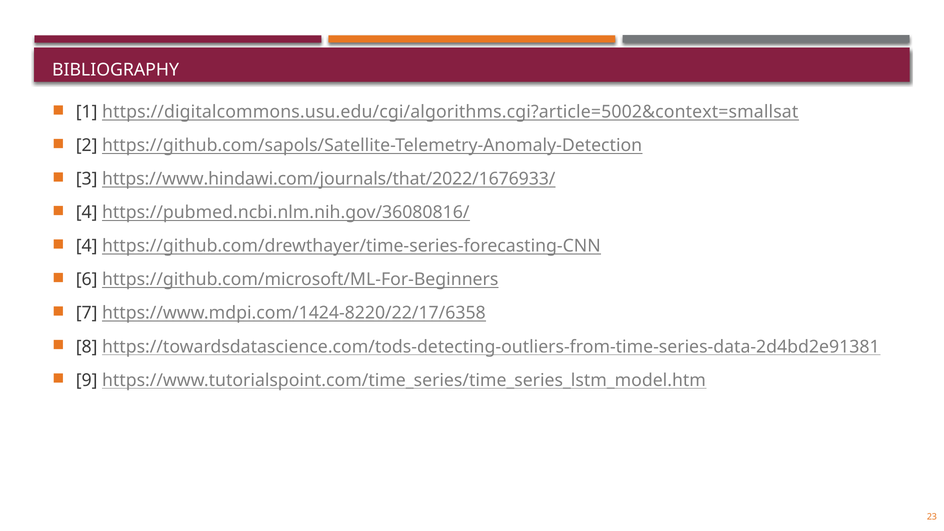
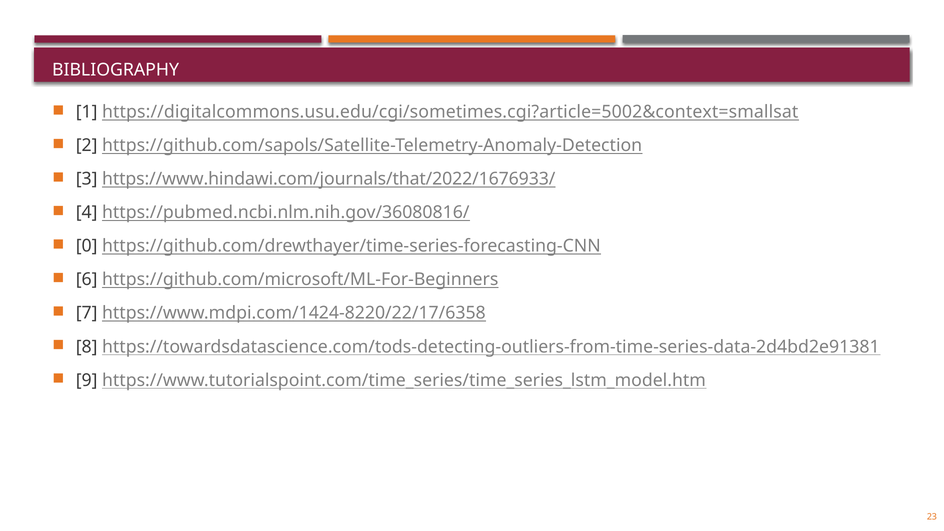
https://digitalcommons.usu.edu/cgi/algorithms.cgi?article=5002&context=smallsat: https://digitalcommons.usu.edu/cgi/algorithms.cgi?article=5002&context=smallsat -> https://digitalcommons.usu.edu/cgi/sometimes.cgi?article=5002&context=smallsat (450, 112)
4: 4 -> 0 (87, 246)
